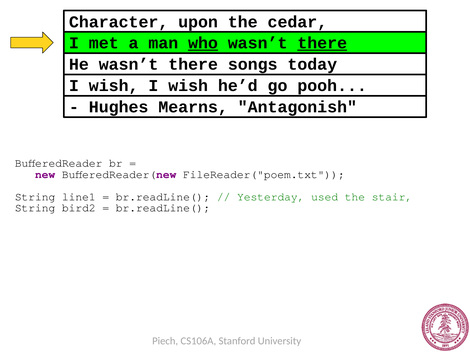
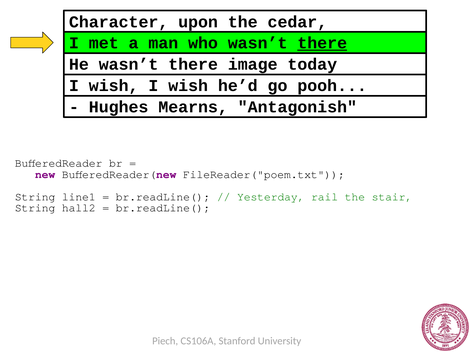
who underline: present -> none (203, 43)
songs: songs -> image (253, 65)
used: used -> rail (325, 197)
bird2: bird2 -> hall2 (79, 208)
